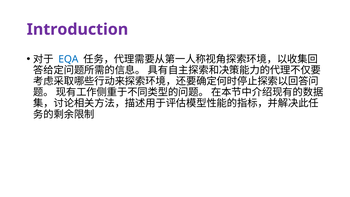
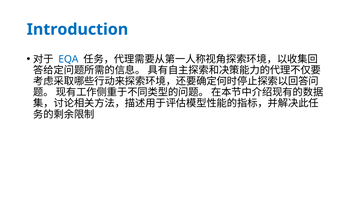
Introduction colour: purple -> blue (77, 29)
